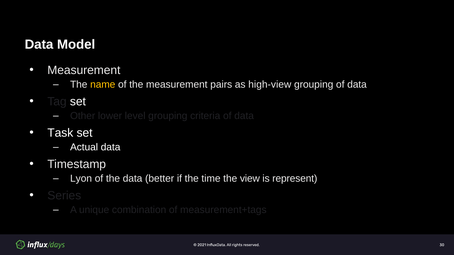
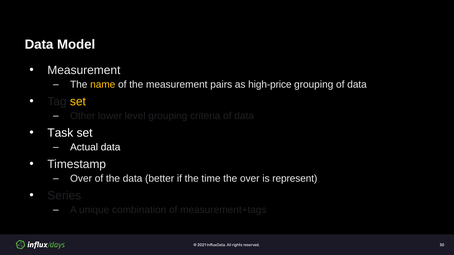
high-view: high-view -> high-price (270, 85)
set colour: white -> yellow (78, 102)
Lyon: Lyon -> Over (81, 179)
the view: view -> over (250, 179)
